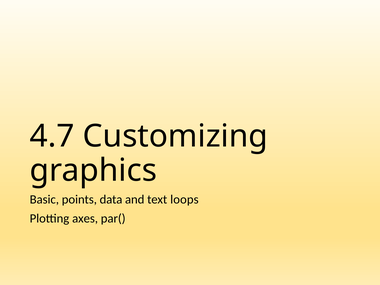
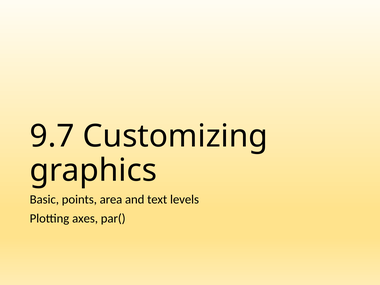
4.7: 4.7 -> 9.7 (52, 136)
data: data -> area (111, 199)
loops: loops -> levels (185, 199)
